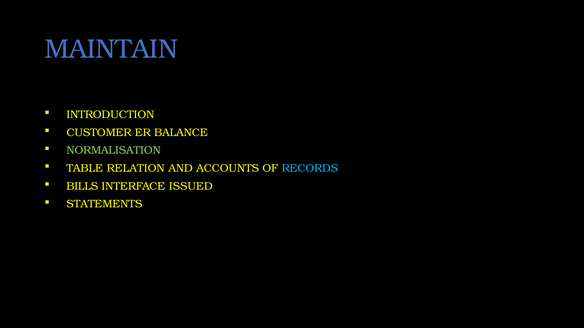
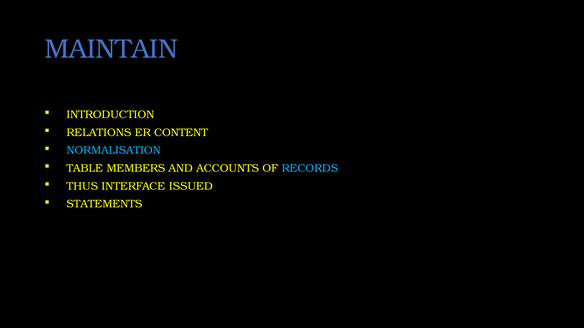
CUSTOMER: CUSTOMER -> RELATIONS (99, 133)
BALANCE: BALANCE -> CONTENT (181, 133)
NORMALISATION colour: light green -> light blue (114, 151)
RELATION: RELATION -> MEMBERS (136, 168)
BILLS: BILLS -> THUS (82, 186)
